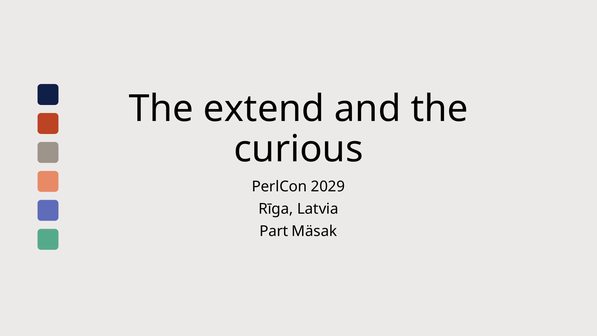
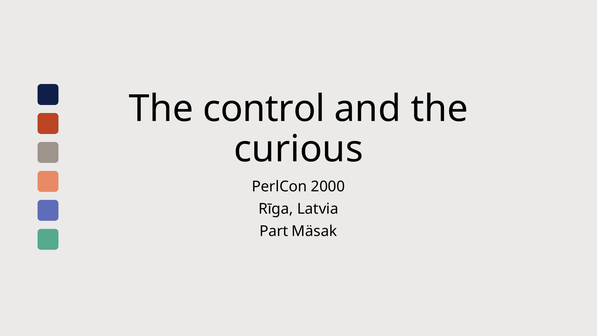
extend: extend -> control (264, 109)
2029: 2029 -> 2000 (328, 187)
